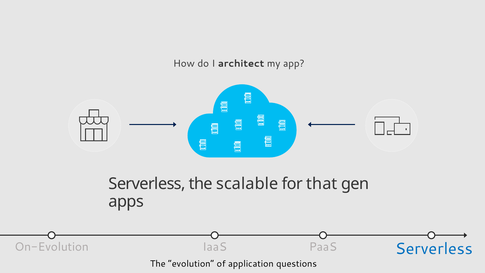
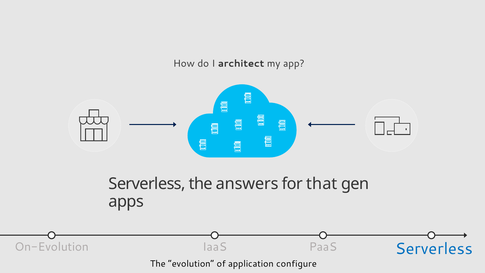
scalable: scalable -> answers (247, 184)
questions: questions -> configure (296, 264)
